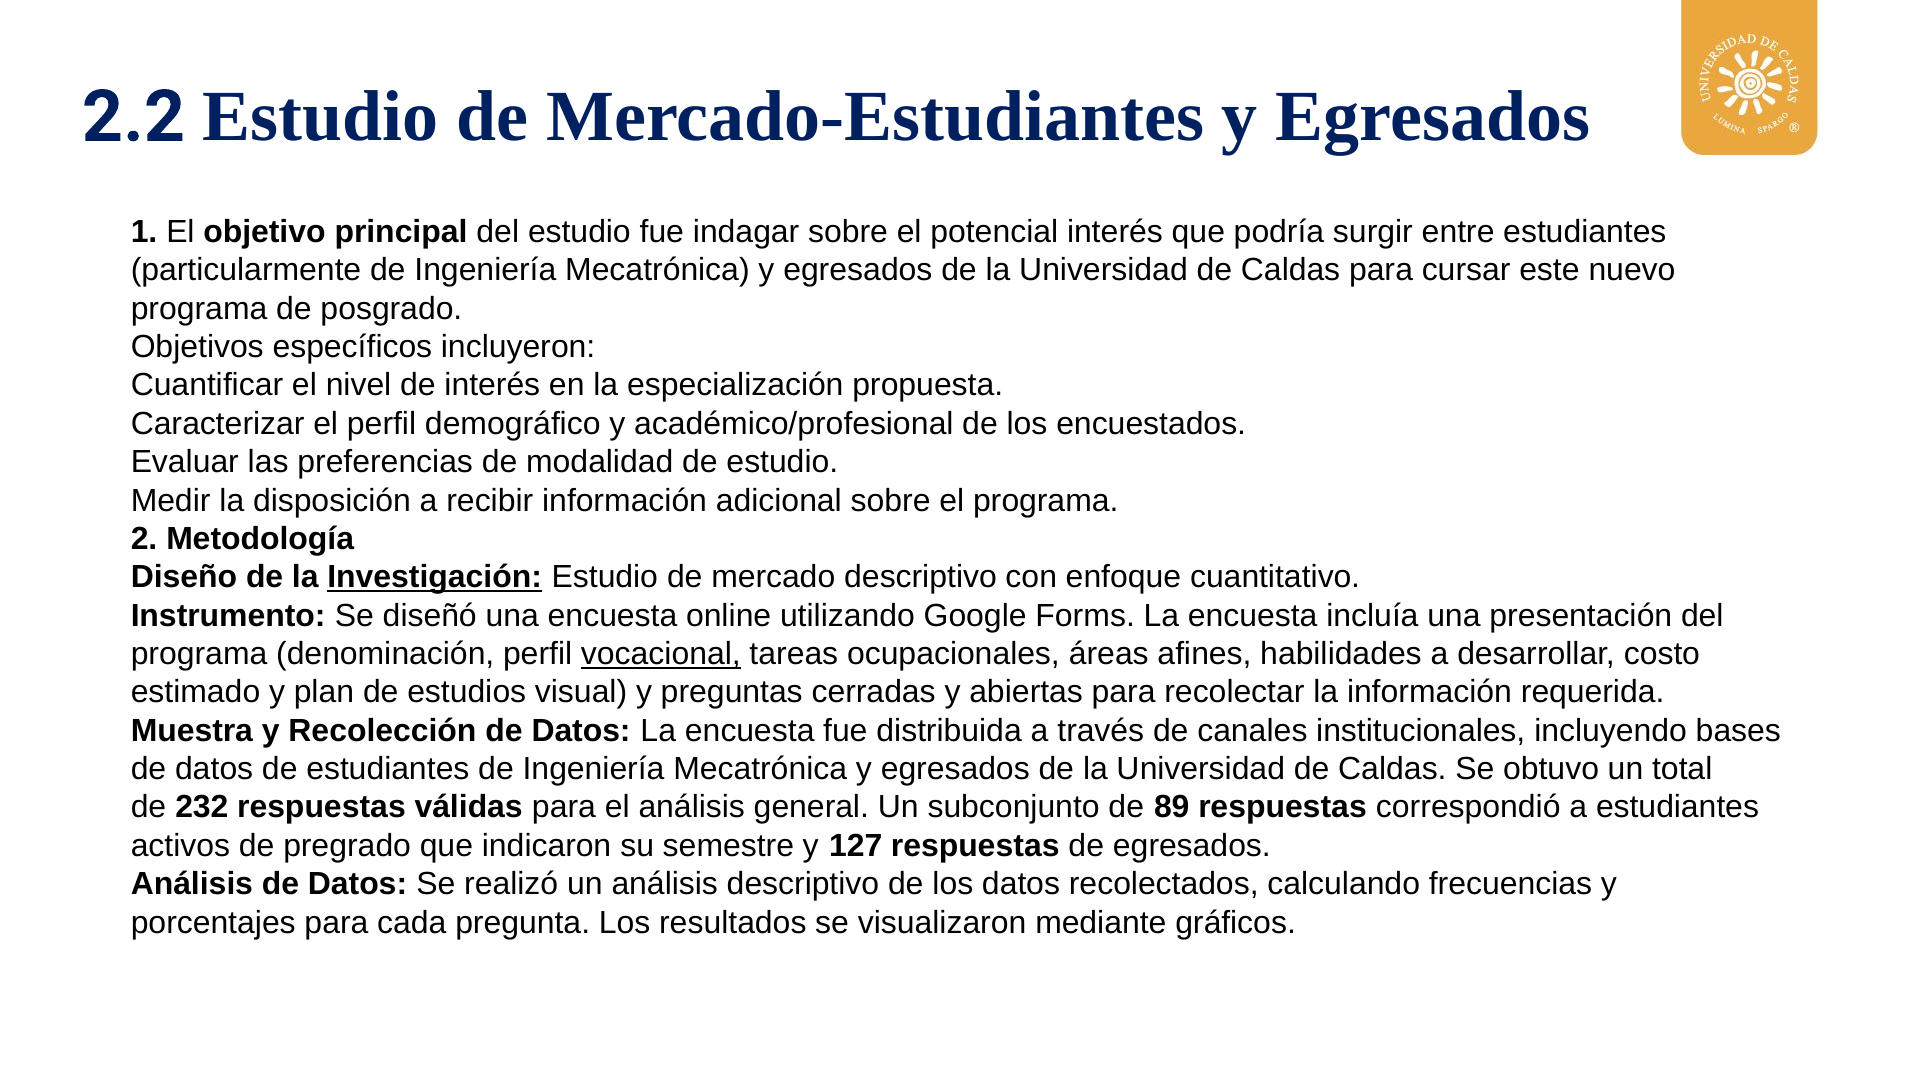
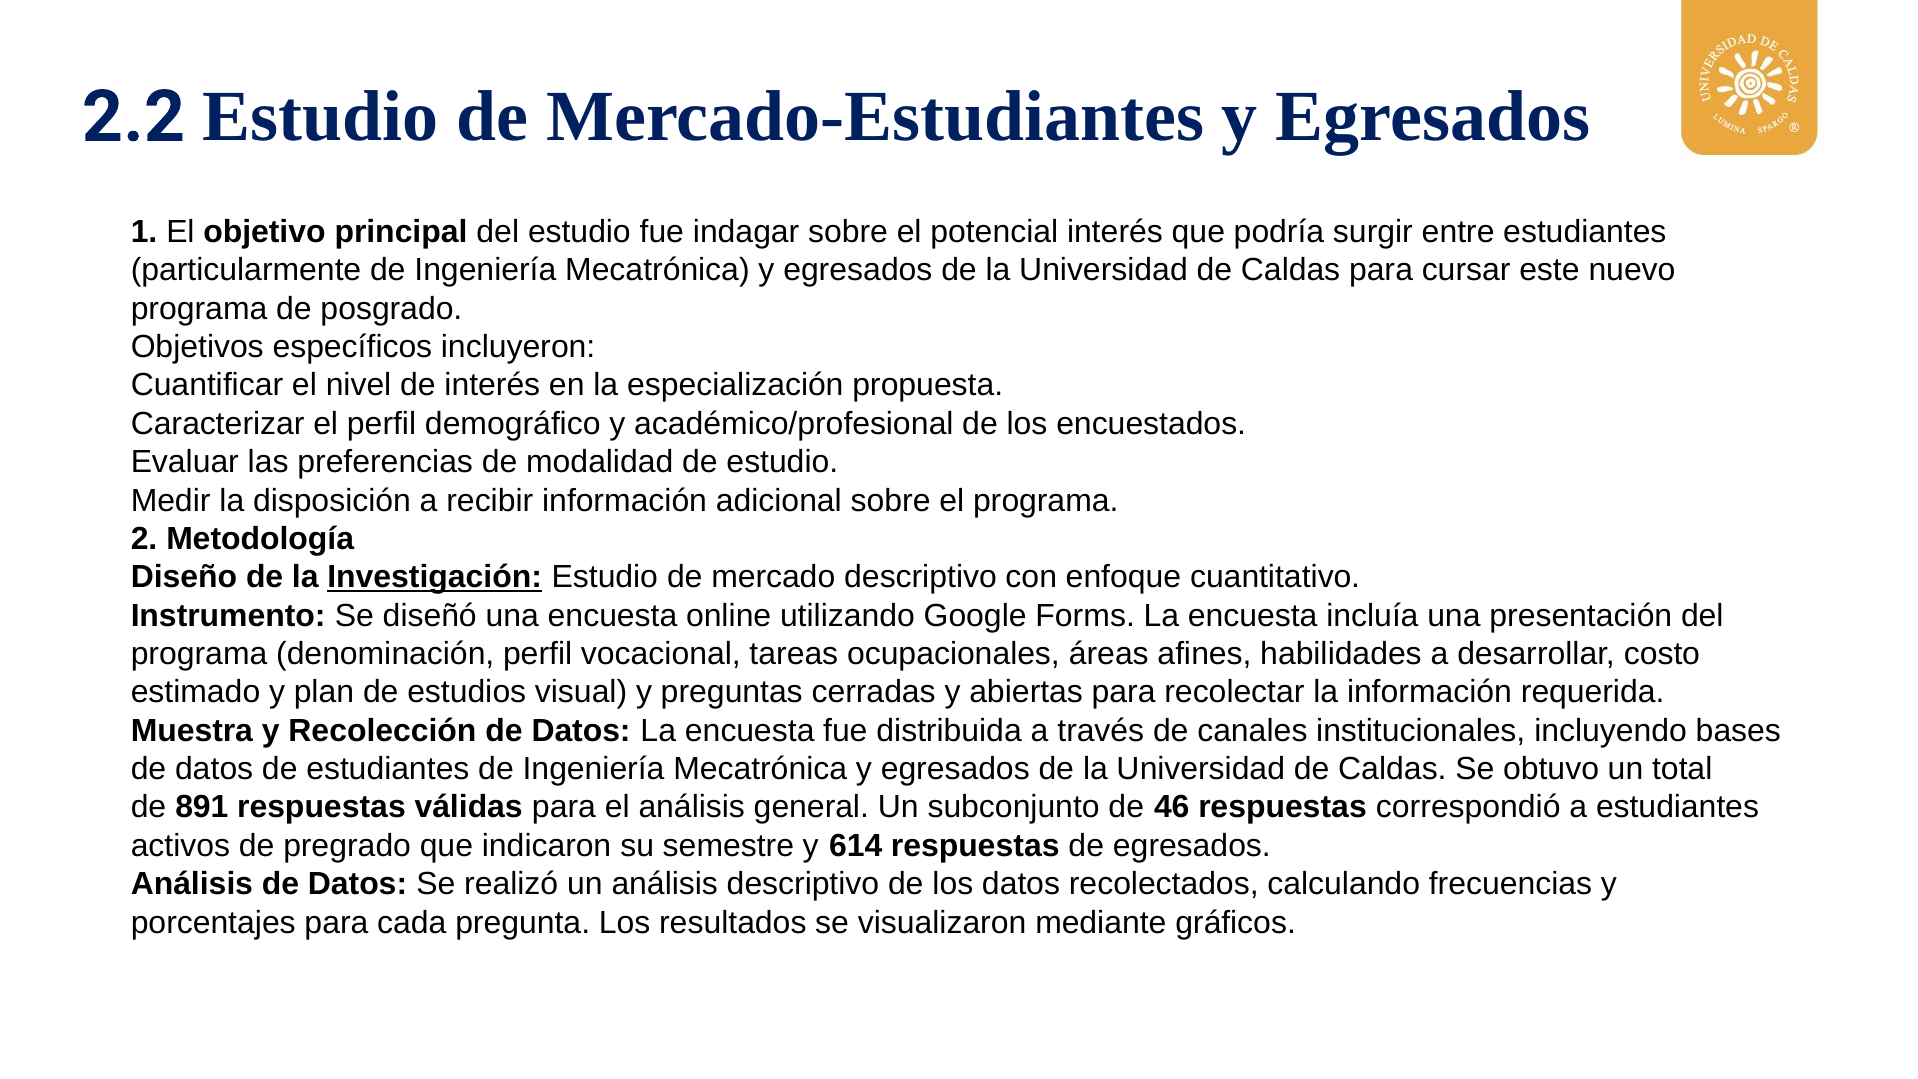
vocacional underline: present -> none (661, 654)
232: 232 -> 891 (202, 807)
89: 89 -> 46 (1172, 807)
127: 127 -> 614 (856, 846)
